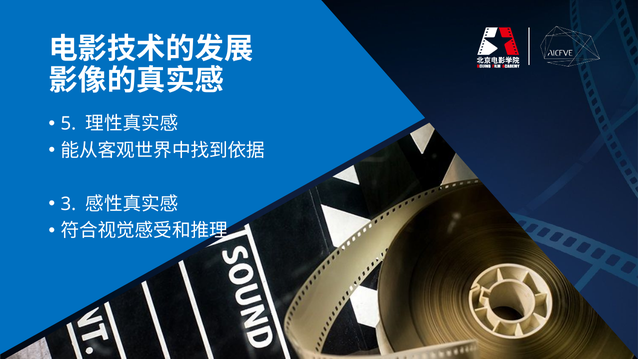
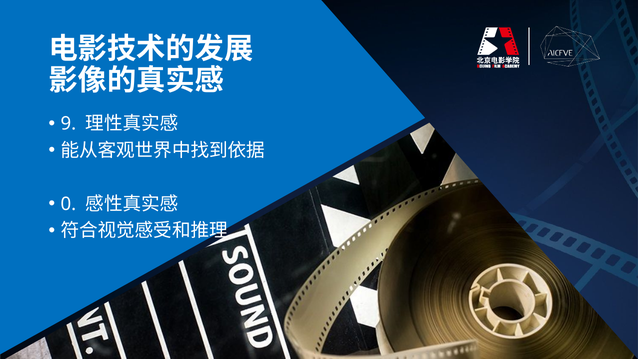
5: 5 -> 9 (68, 124)
3: 3 -> 0 (68, 204)
